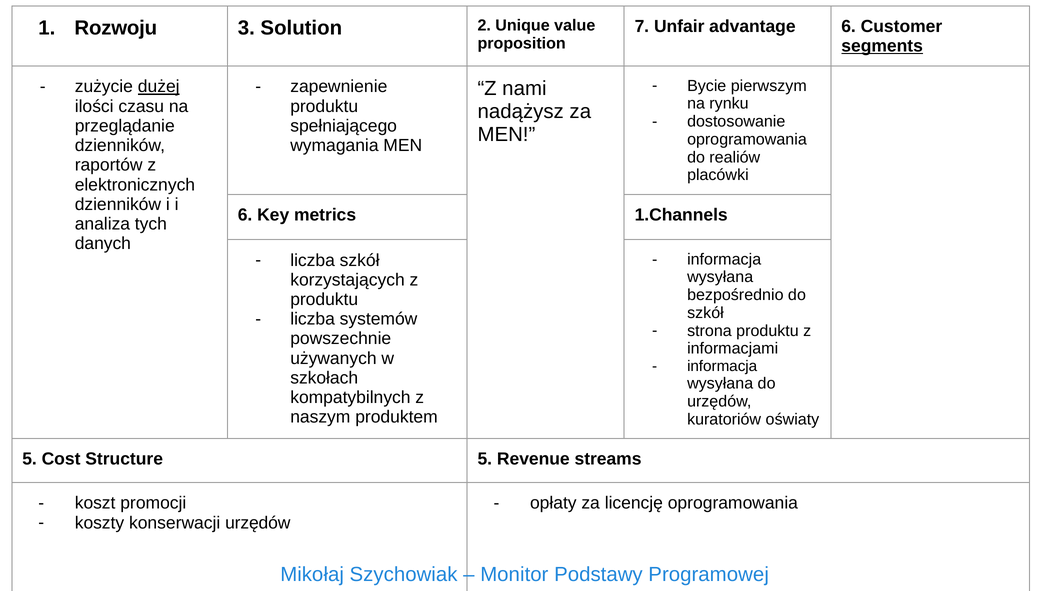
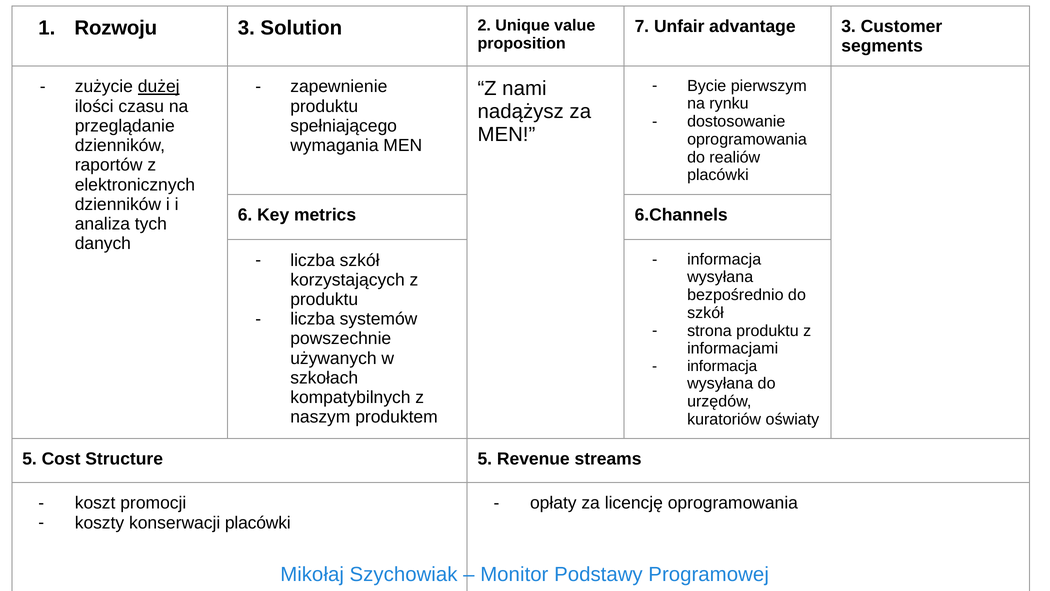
advantage 6: 6 -> 3 (849, 27)
segments underline: present -> none (882, 46)
1.Channels: 1.Channels -> 6.Channels (681, 215)
konserwacji urzędów: urzędów -> placówki (258, 522)
